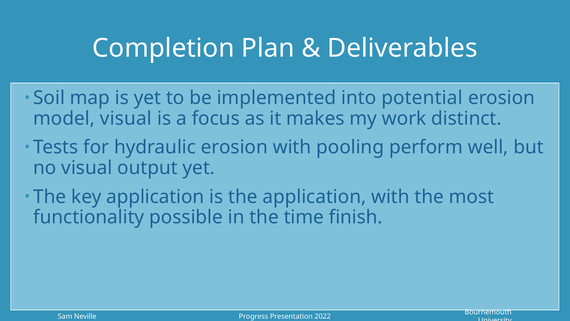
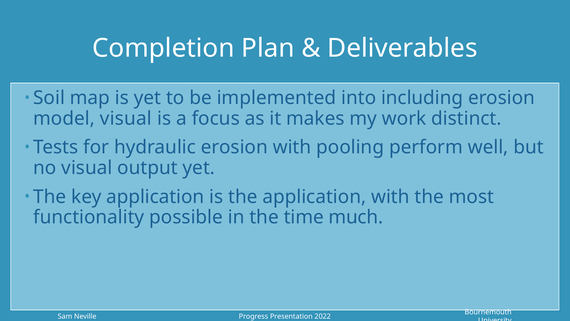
potential: potential -> including (422, 98)
finish: finish -> much (356, 217)
